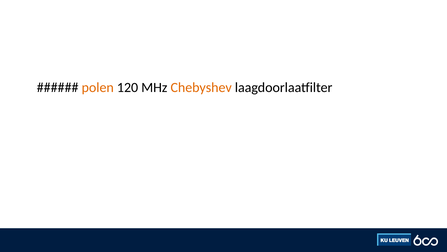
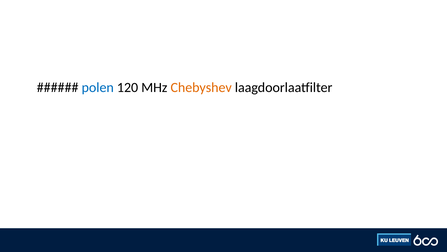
polen colour: orange -> blue (98, 87)
